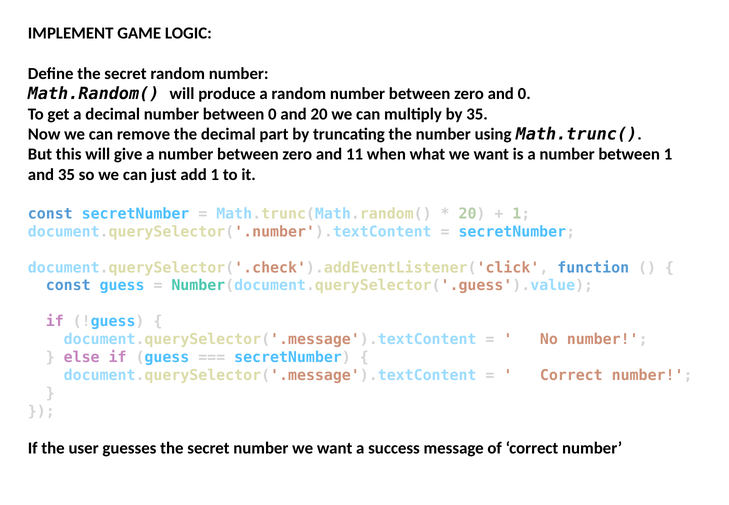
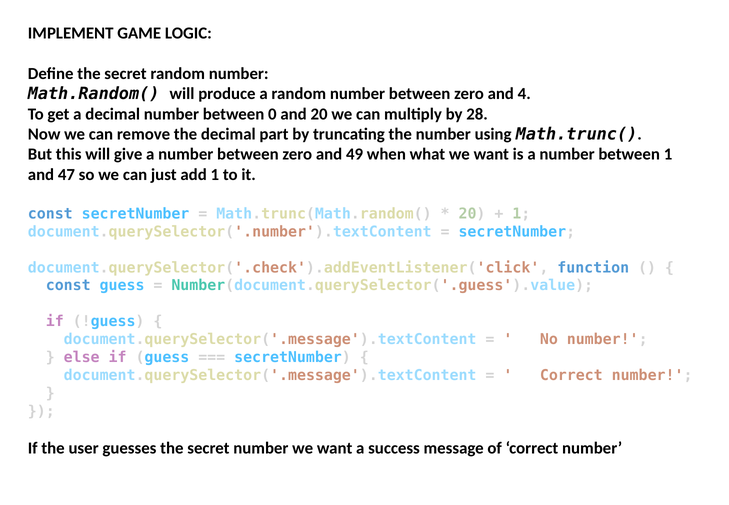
and 0: 0 -> 4 (524, 94)
by 35: 35 -> 28 (477, 114)
11: 11 -> 49 (355, 154)
and 35: 35 -> 47 (66, 174)
